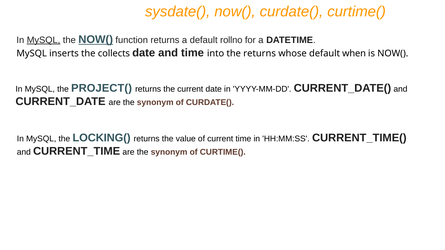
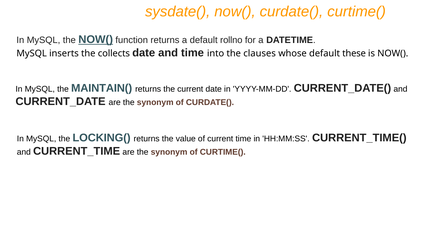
MySQL underline: present -> none (44, 40)
the returns: returns -> clauses (260, 53)
when: when -> these (354, 53)
PROJECT(: PROJECT( -> MAINTAIN( (102, 88)
